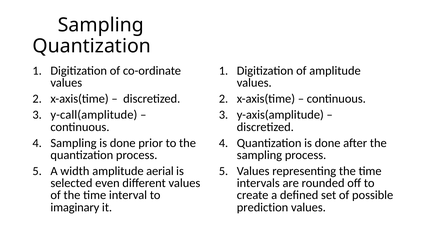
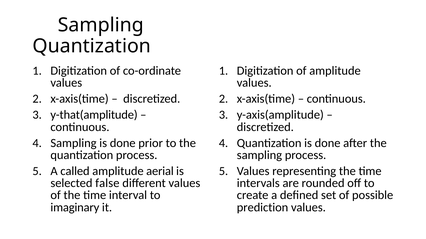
y-call(amplitude: y-call(amplitude -> y-that(amplitude (94, 115)
width: width -> called (75, 172)
even: even -> false (107, 184)
